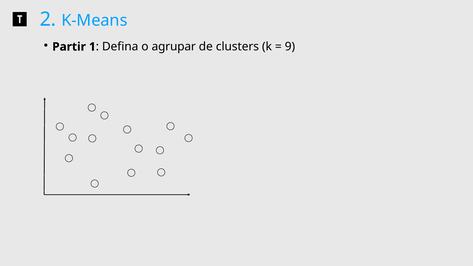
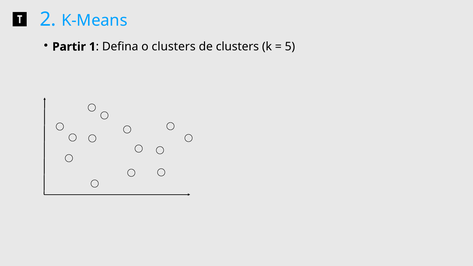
o agrupar: agrupar -> clusters (174, 47)
9: 9 -> 5 (290, 47)
